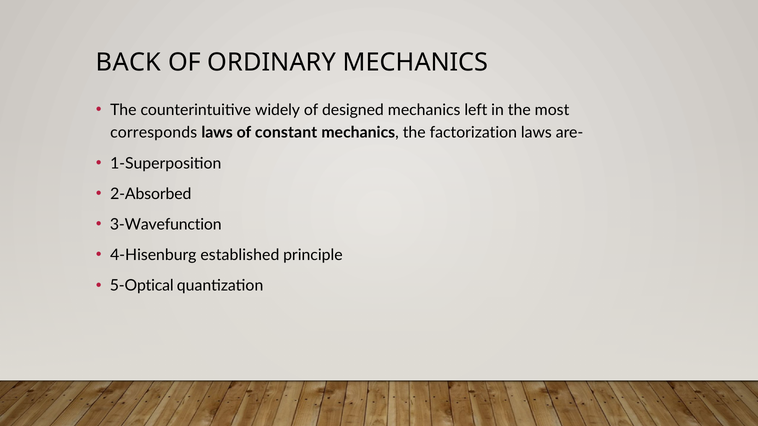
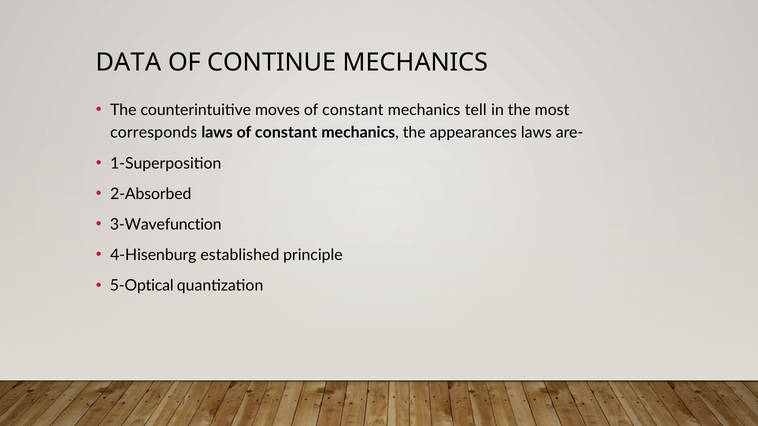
BACK: BACK -> DATA (128, 62)
ORDINARY: ORDINARY -> CONTINUE (272, 62)
widely: widely -> moves (278, 110)
designed: designed -> constant (353, 110)
left: left -> tell (476, 110)
factorization: factorization -> appearances (473, 133)
